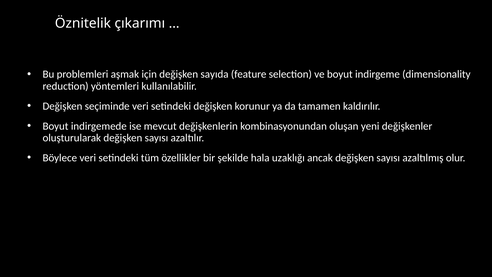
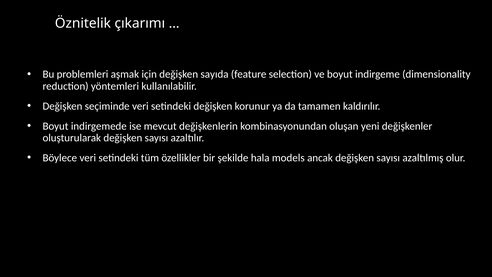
uzaklığı: uzaklığı -> models (288, 158)
